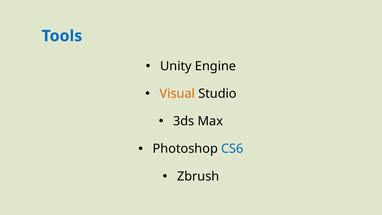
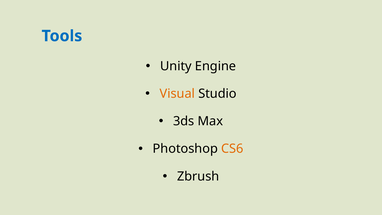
CS6 colour: blue -> orange (232, 149)
